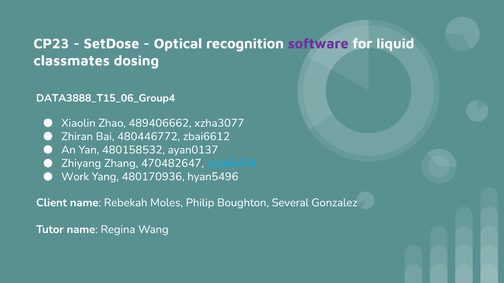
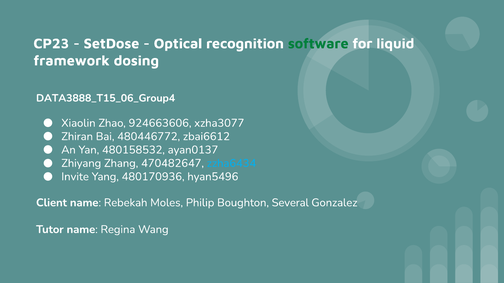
software colour: purple -> green (318, 44)
classmates: classmates -> framework (72, 61)
489406662: 489406662 -> 924663606 (160, 123)
Work: Work -> Invite (75, 177)
